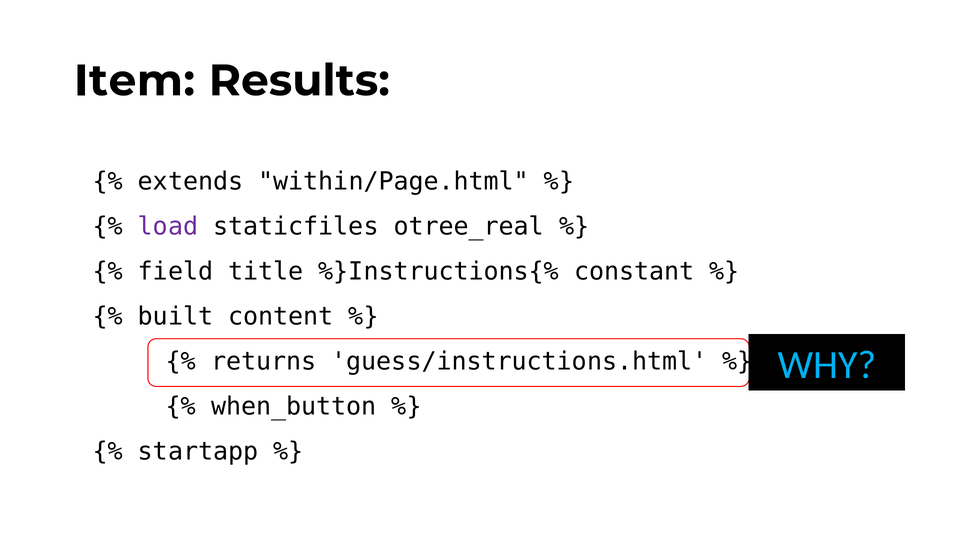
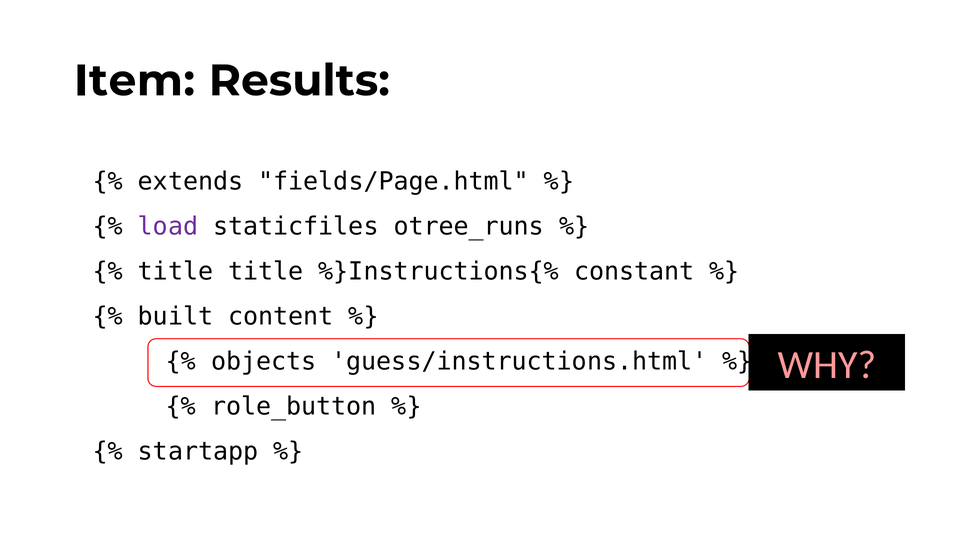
within/Page.html: within/Page.html -> fields/Page.html (394, 181)
otree_real: otree_real -> otree_runs (469, 226)
field: field -> title (176, 271)
WHY colour: light blue -> pink (827, 365)
returns: returns -> objects (264, 361)
when_button: when_button -> role_button (294, 406)
